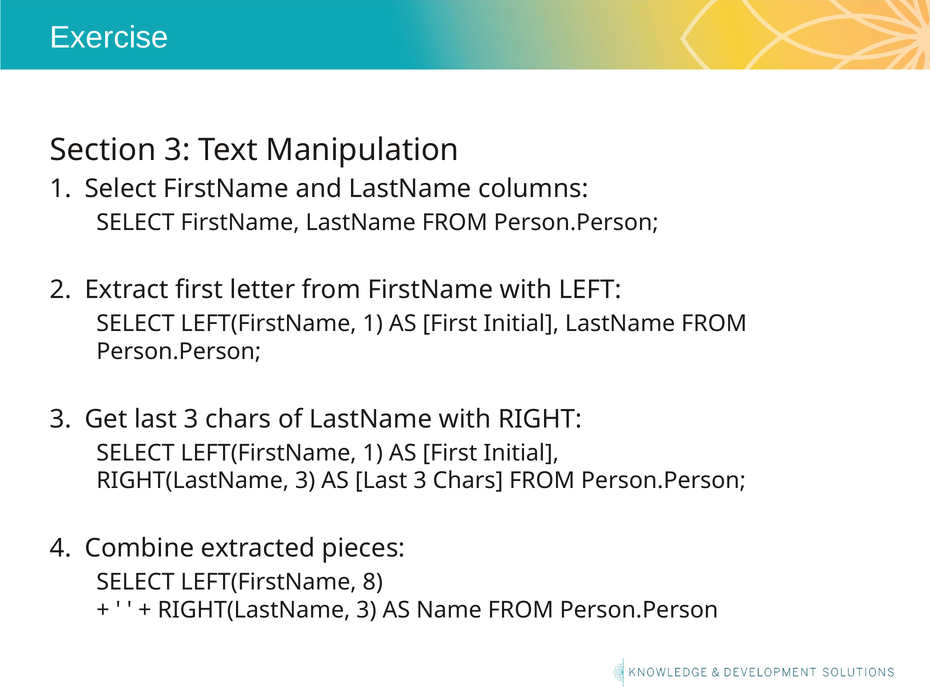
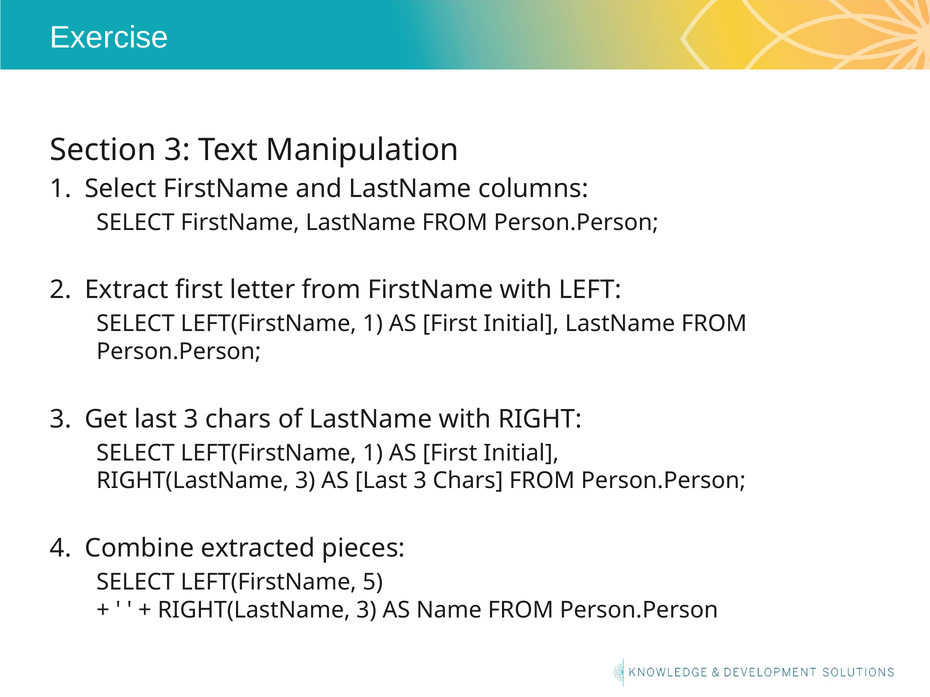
8: 8 -> 5 (373, 582)
